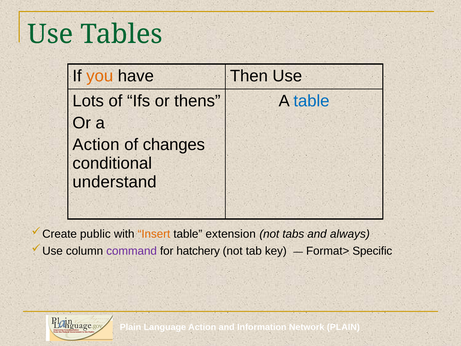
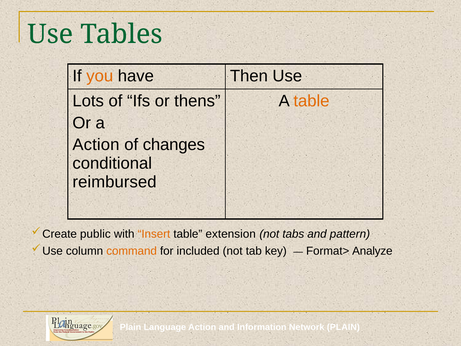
table colour: blue -> orange (311, 101)
understand: understand -> reimbursed (115, 182)
always: always -> pattern (350, 234)
command colour: purple -> orange (132, 251)
hatchery: hatchery -> included (198, 251)
Specific: Specific -> Analyze (372, 251)
